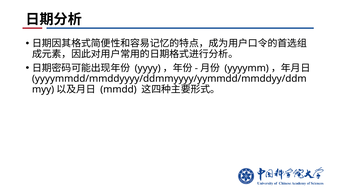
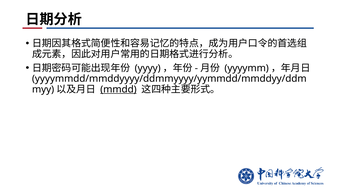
mmdd underline: none -> present (118, 90)
